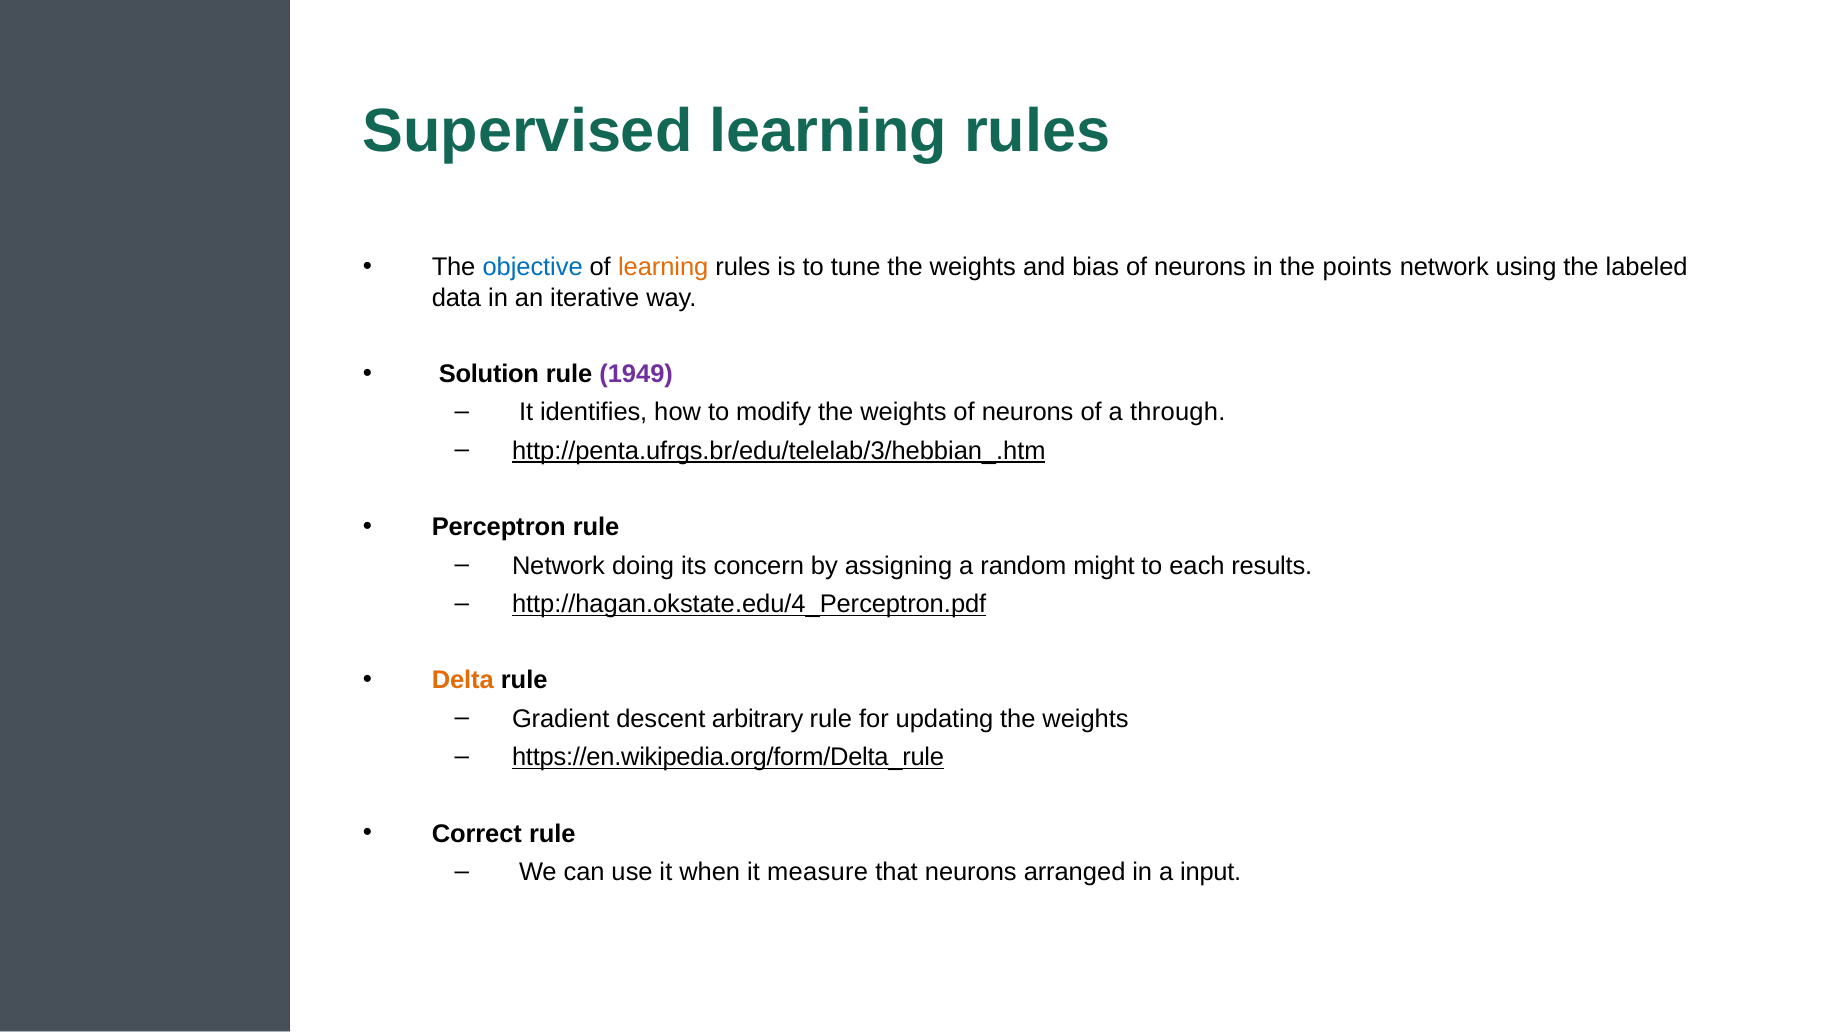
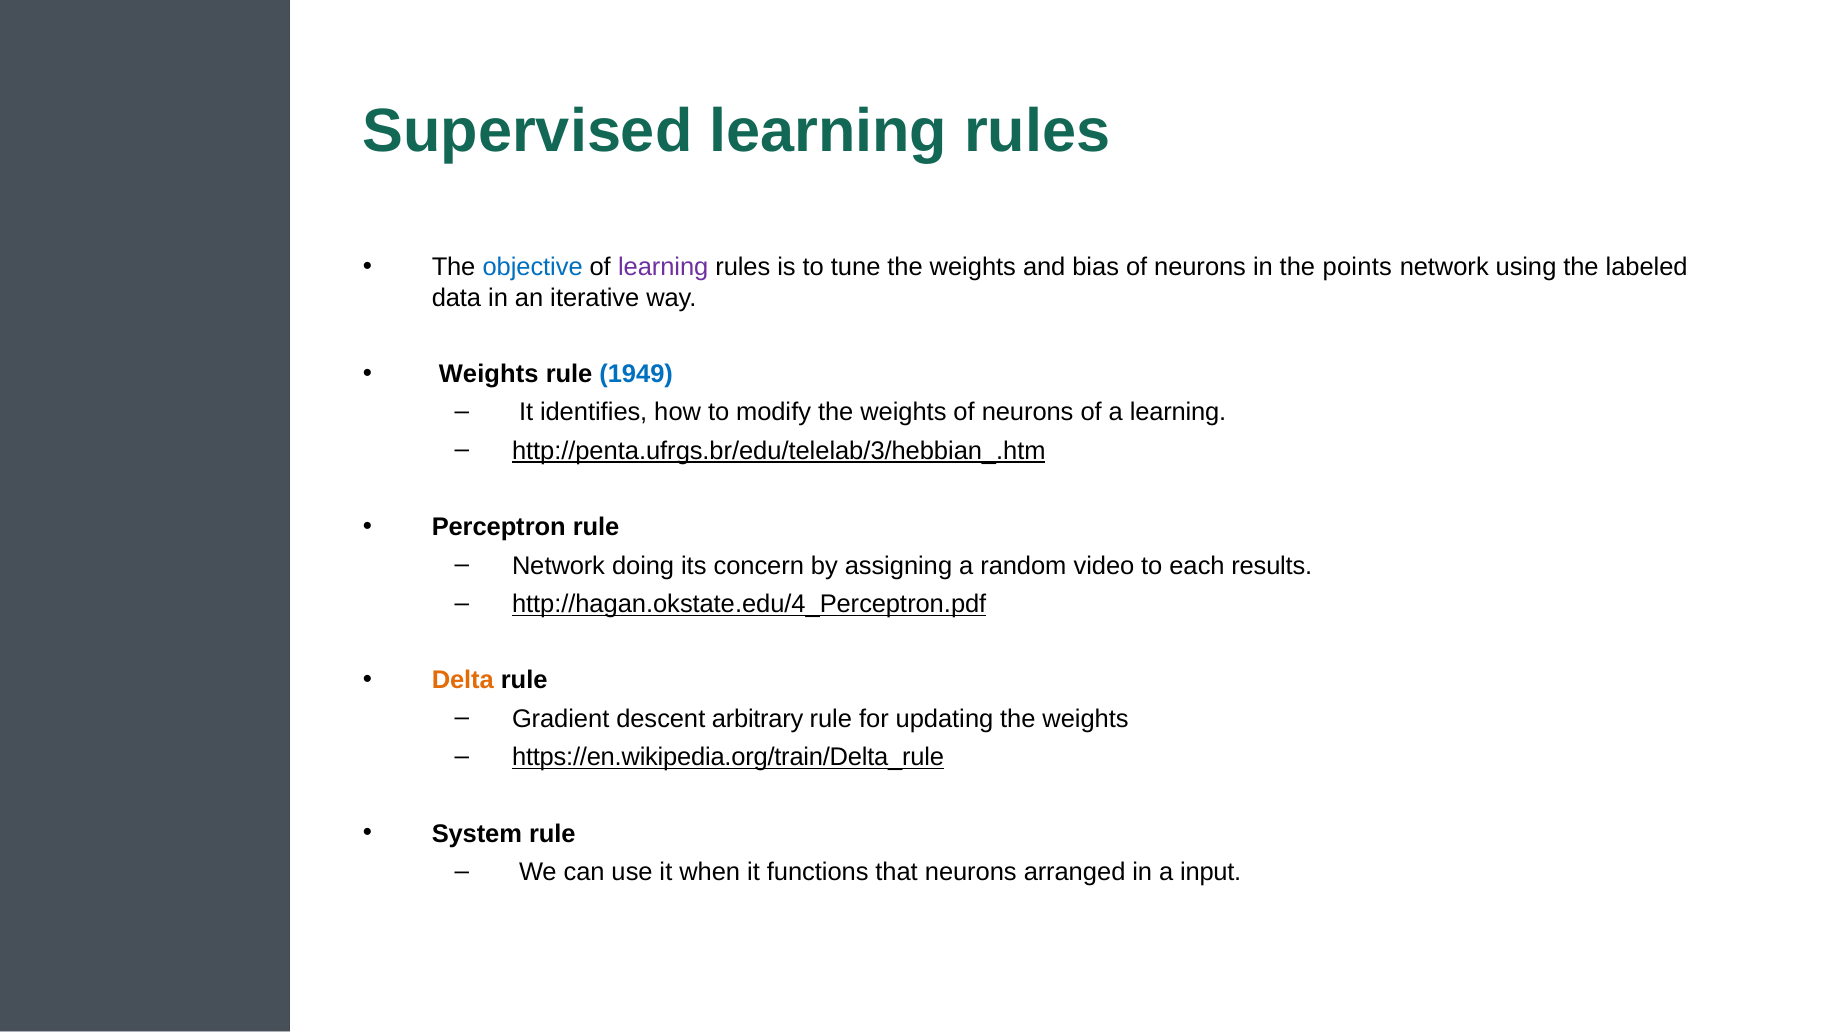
learning colour: orange -> purple (663, 267)
Solution: Solution -> Weights (489, 374)
1949 colour: purple -> blue (636, 374)
a through: through -> learning (1178, 413)
might: might -> video (1104, 566)
https://en.wikipedia.org/form/Delta_rule: https://en.wikipedia.org/form/Delta_rule -> https://en.wikipedia.org/train/Delta_rule (728, 757)
Correct: Correct -> System (477, 834)
measure: measure -> functions (818, 872)
